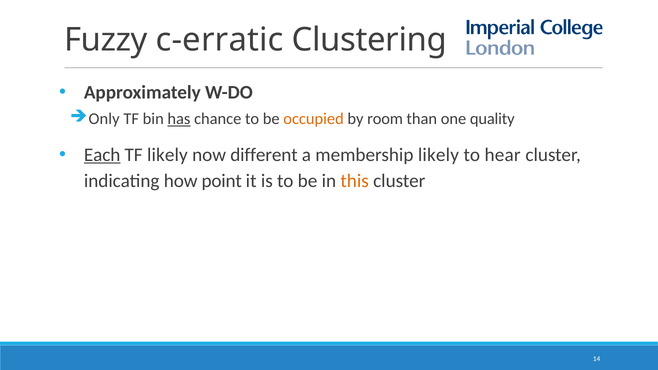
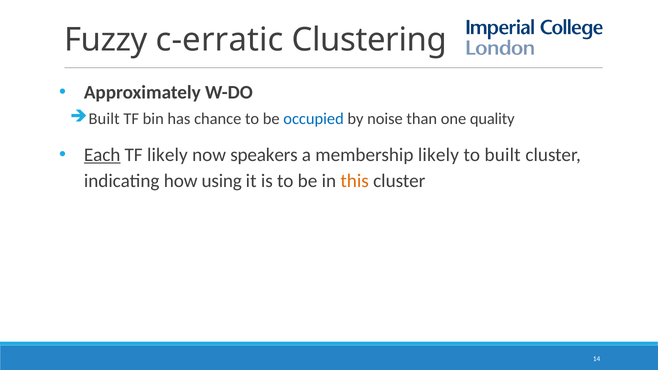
Only: Only -> Built (104, 119)
has underline: present -> none (179, 119)
occupied colour: orange -> blue (314, 119)
room: room -> noise (385, 119)
different: different -> speakers (264, 155)
to hear: hear -> built (503, 155)
point: point -> using (222, 181)
